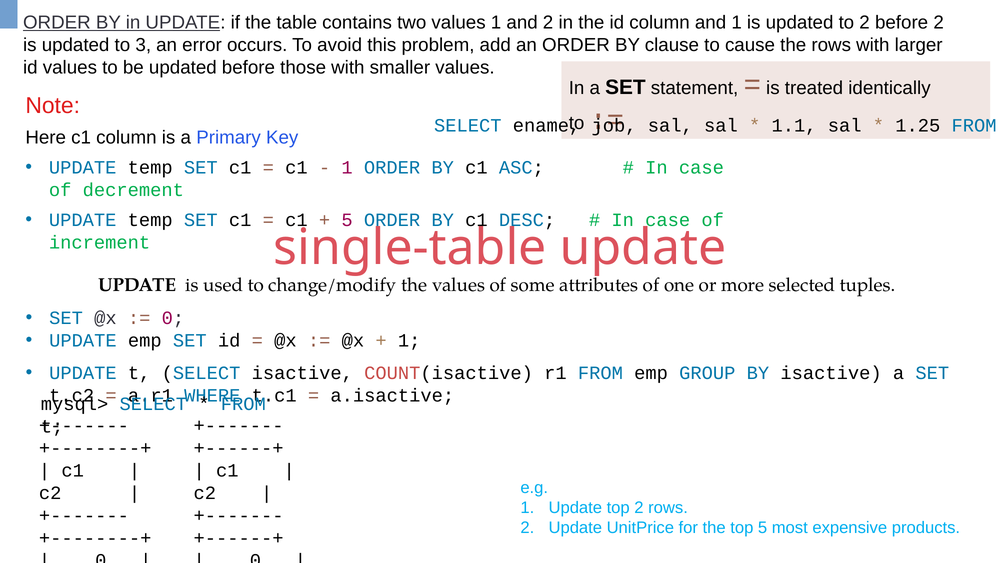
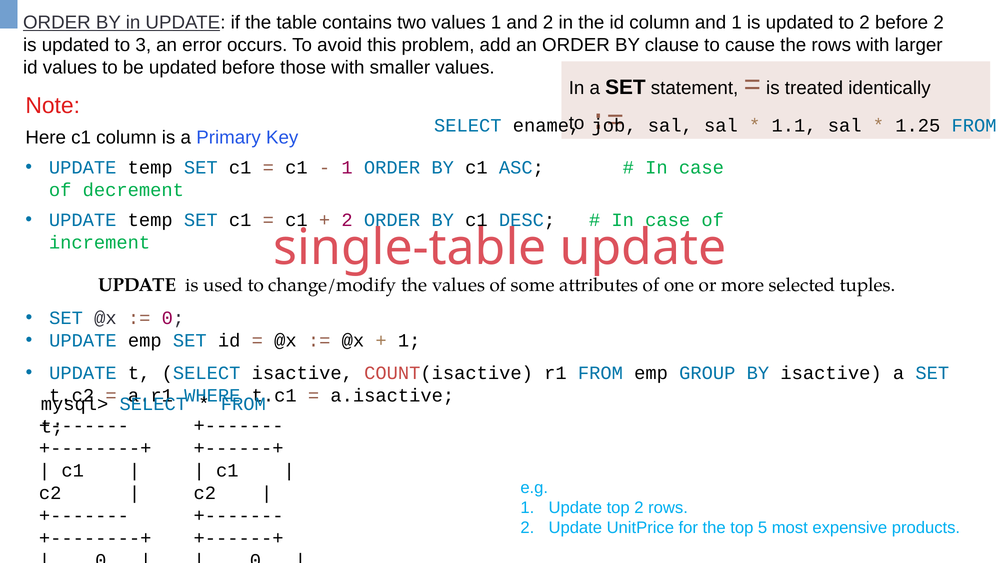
5: 5 -> 2 (347, 220)
